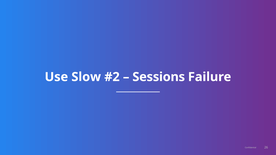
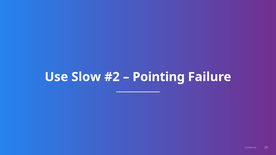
Sessions: Sessions -> Pointing (159, 77)
